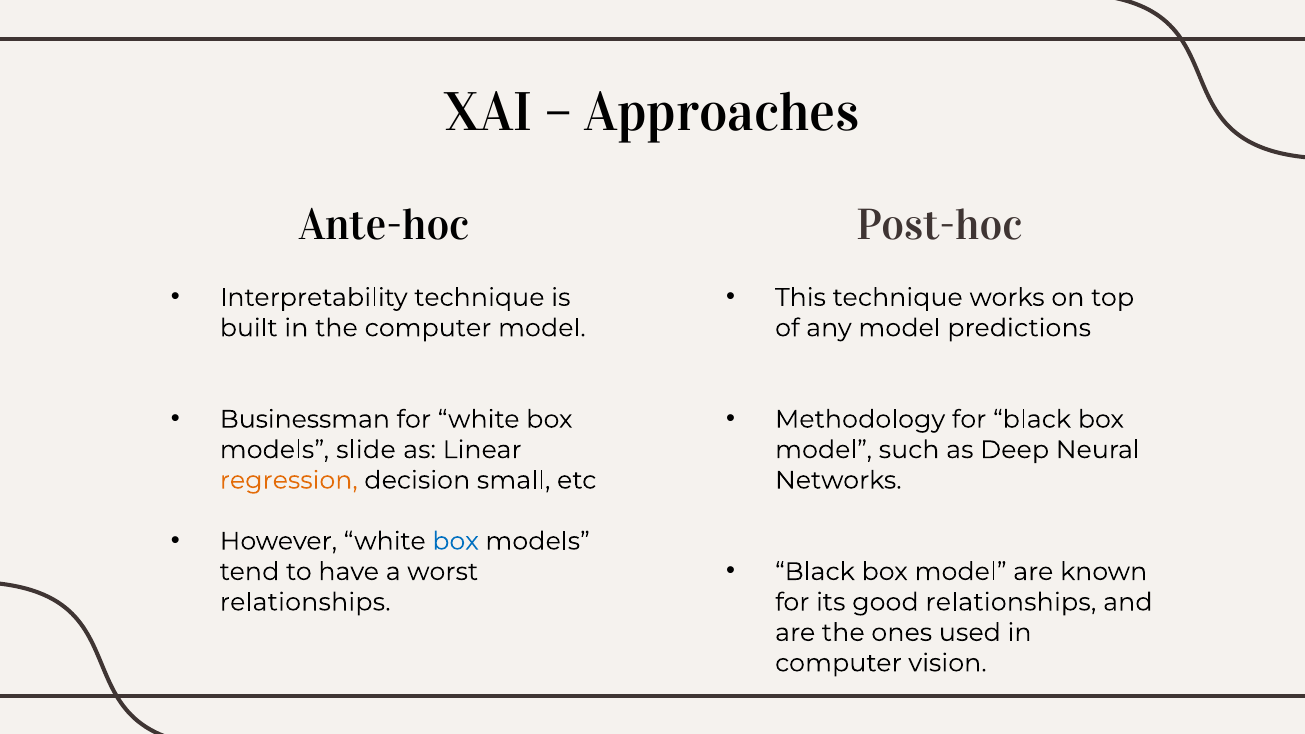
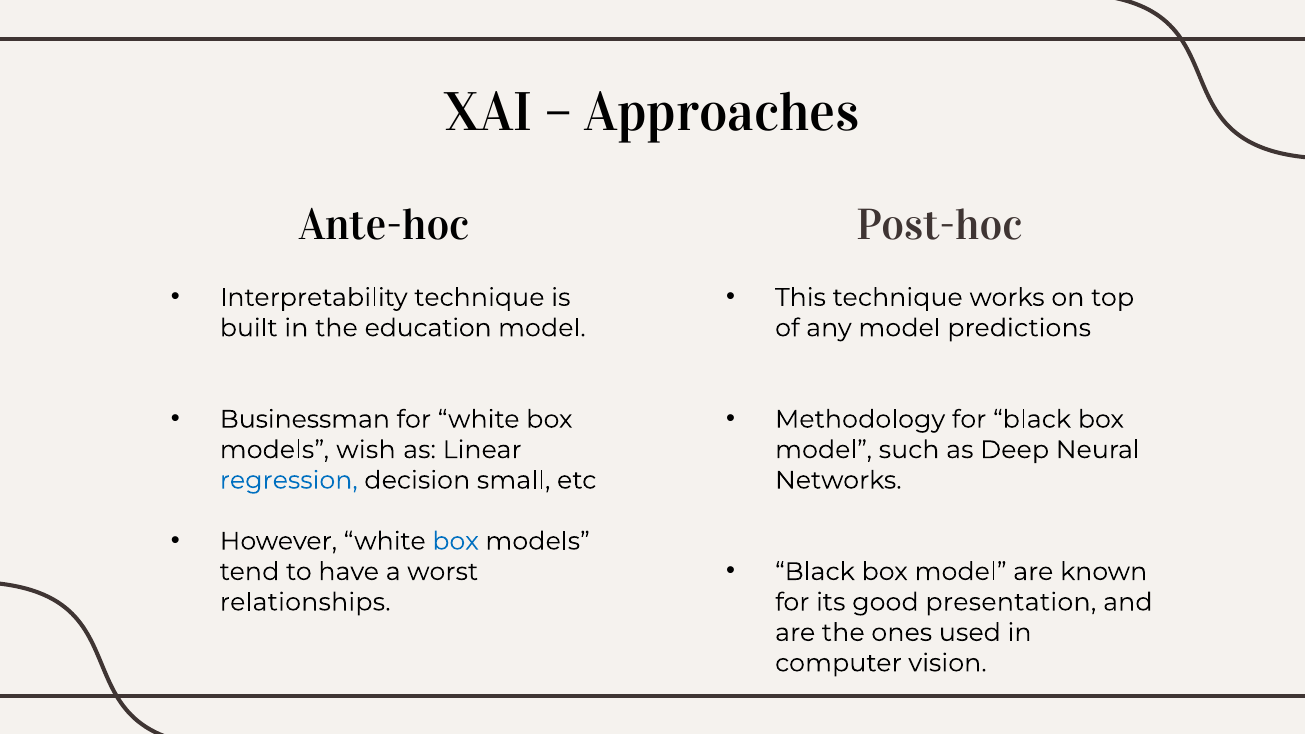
the computer: computer -> education (428, 328)
slide: slide -> wish (366, 450)
regression colour: orange -> blue (289, 480)
good relationships: relationships -> presentation (1011, 602)
